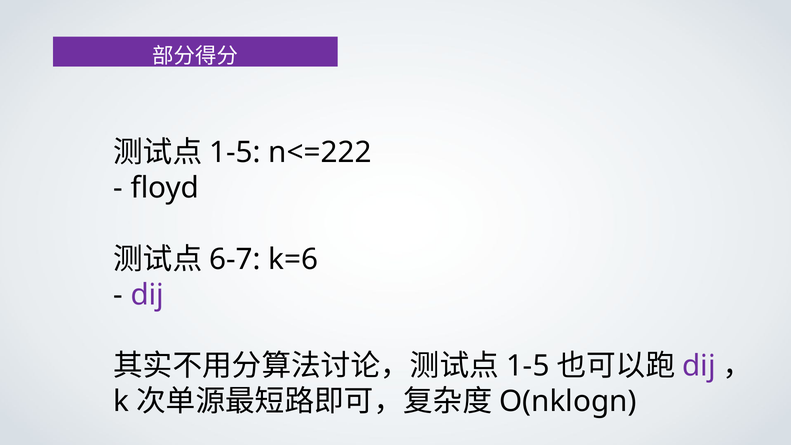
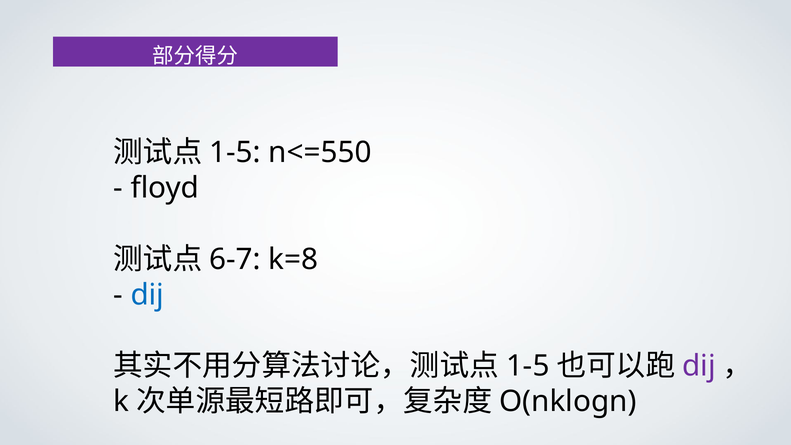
n<=222: n<=222 -> n<=550 (320, 152)
k=6: k=6 -> k=8 (293, 259)
dij colour: purple -> blue (147, 295)
